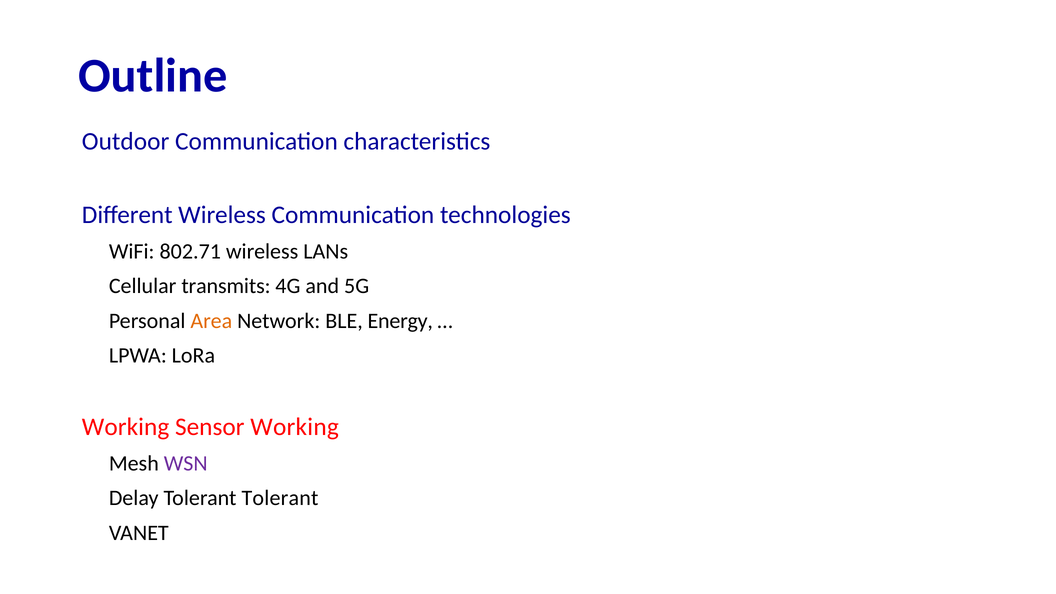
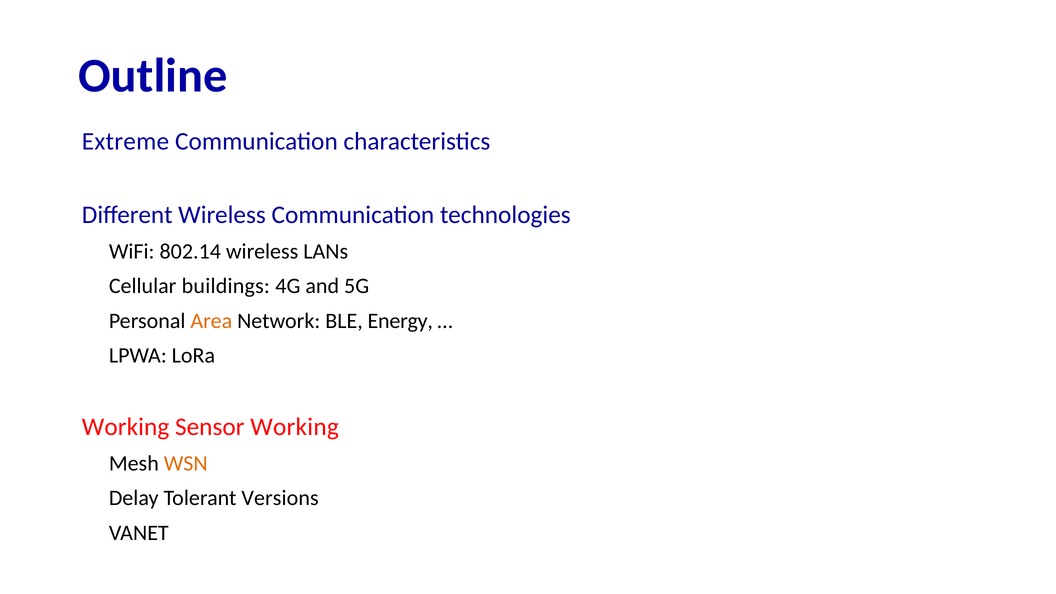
Outdoor: Outdoor -> Extreme (125, 142)
802.71: 802.71 -> 802.14 (190, 251)
transmits: transmits -> buildings (226, 286)
WSN colour: purple -> orange (186, 463)
Tolerant Tolerant: Tolerant -> Versions (280, 498)
